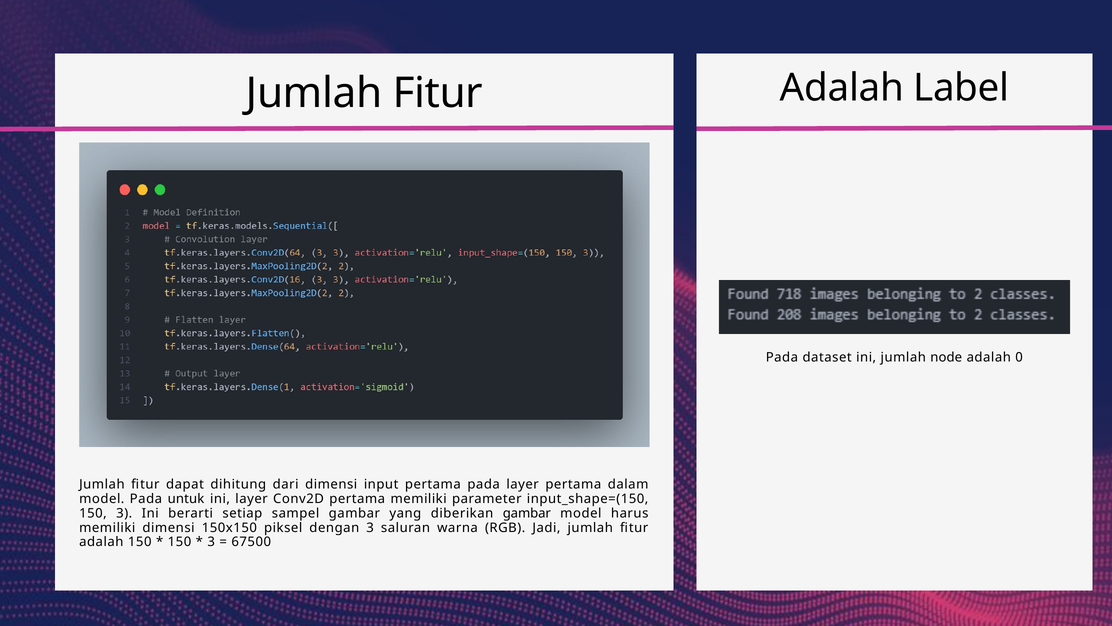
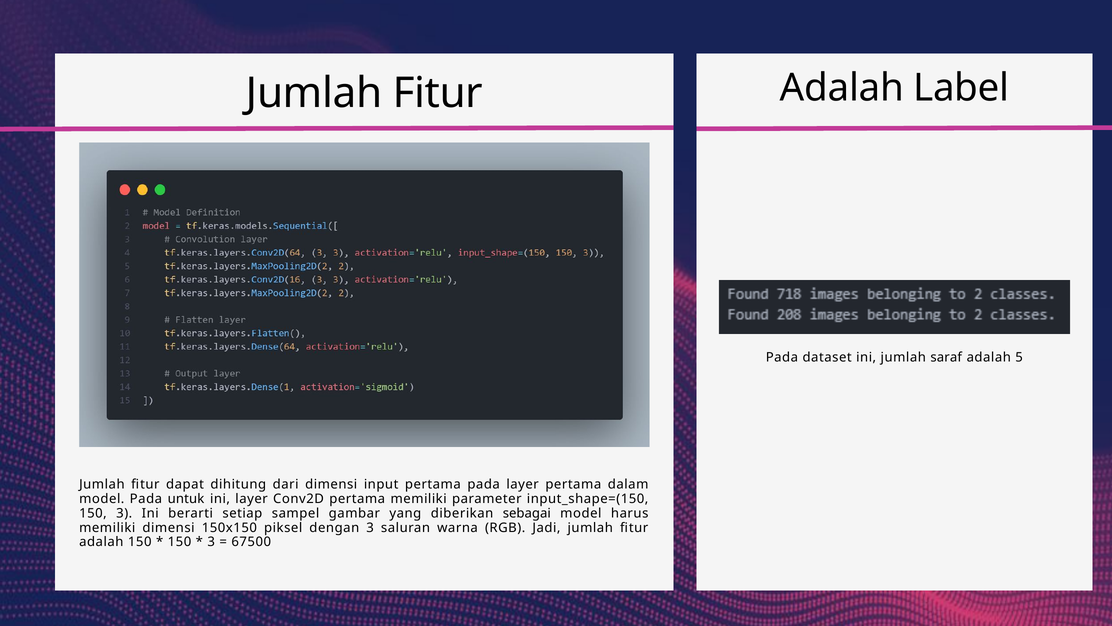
node: node -> saraf (946, 357)
0: 0 -> 5 (1019, 357)
diberikan gambar: gambar -> sebagai (527, 513)
